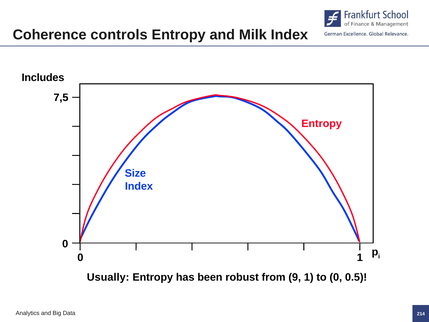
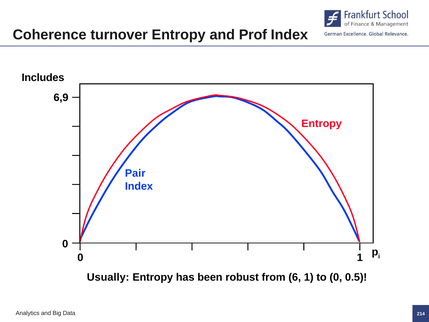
controls: controls -> turnover (119, 35)
Milk: Milk -> Prof (253, 35)
7,5: 7,5 -> 6,9 (61, 98)
Size: Size -> Pair (135, 173)
9: 9 -> 6 (295, 277)
